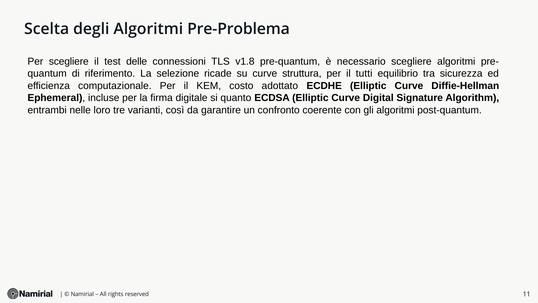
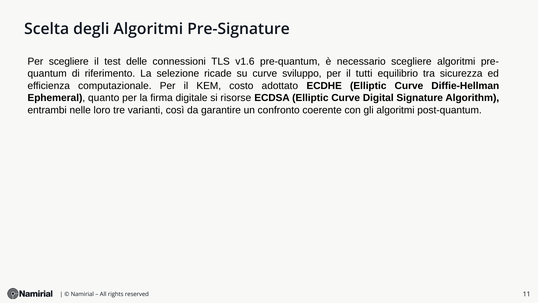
Pre-Problema: Pre-Problema -> Pre-Signature (238, 29)
v1.8: v1.8 -> v1.6 (245, 61)
struttura: struttura -> sviluppo (302, 74)
incluse: incluse -> quanto (104, 98)
quanto: quanto -> risorse (236, 98)
